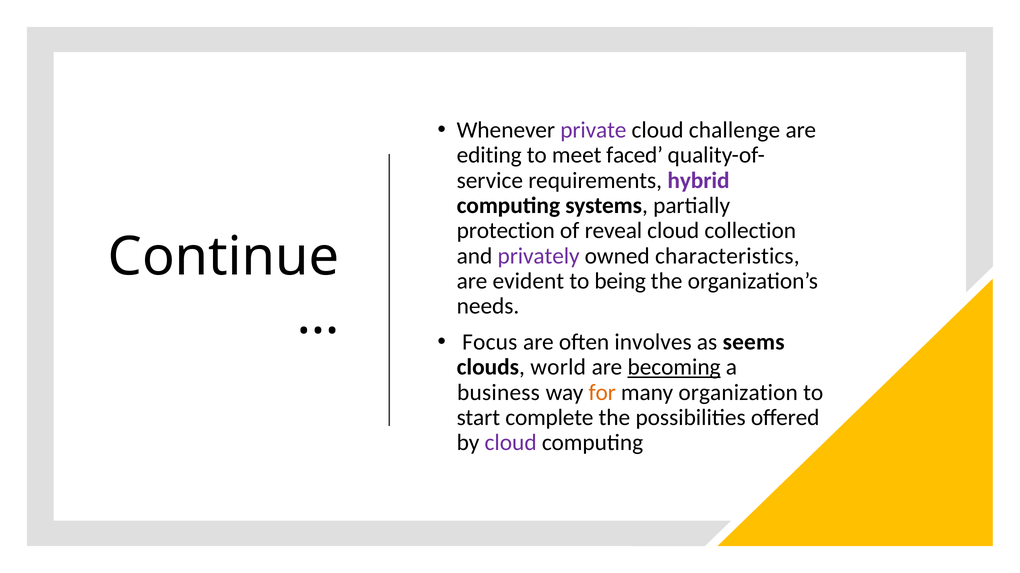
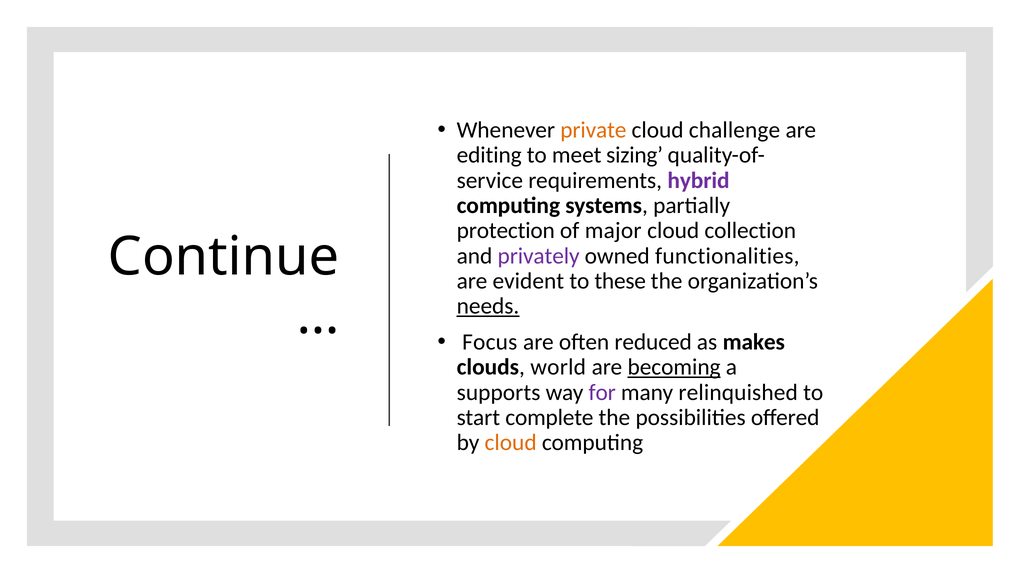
private colour: purple -> orange (593, 130)
faced: faced -> sizing (635, 155)
reveal: reveal -> major (613, 231)
characteristics: characteristics -> functionalities (727, 256)
being: being -> these (620, 281)
needs underline: none -> present (488, 307)
involves: involves -> reduced (653, 342)
seems: seems -> makes (754, 342)
business: business -> supports (499, 393)
for colour: orange -> purple (602, 393)
organization: organization -> relinquished (738, 393)
cloud colour: purple -> orange (511, 443)
